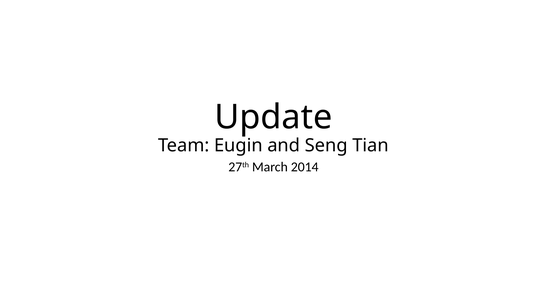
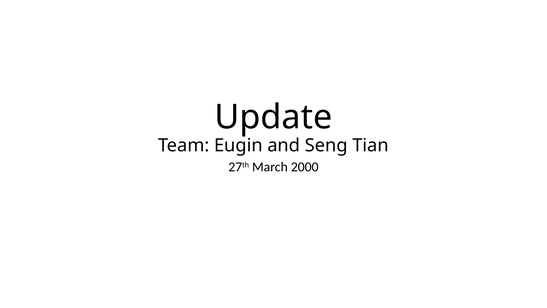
2014: 2014 -> 2000 (305, 167)
